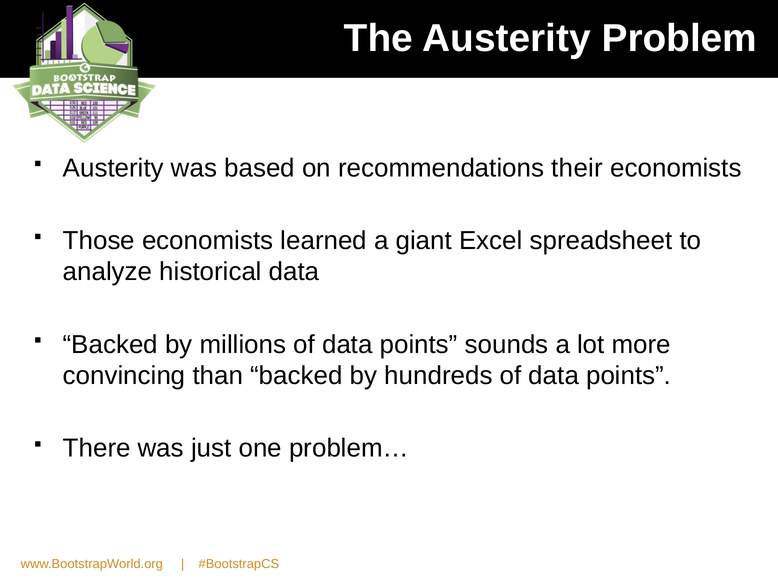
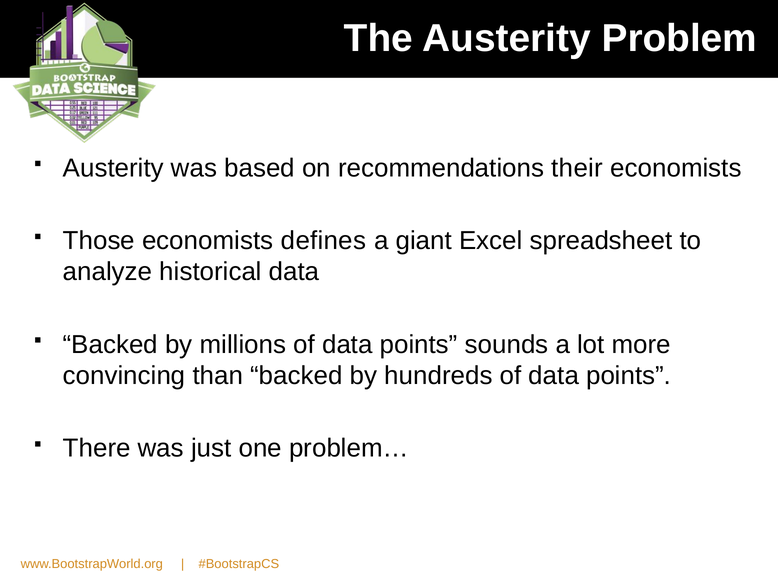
learned: learned -> defines (324, 240)
